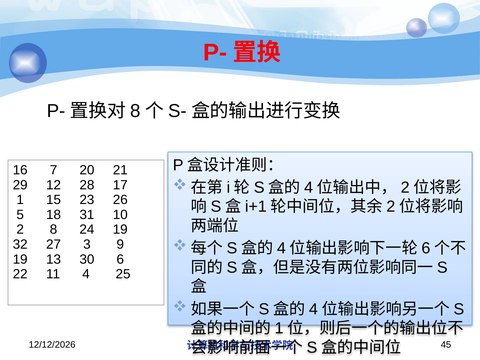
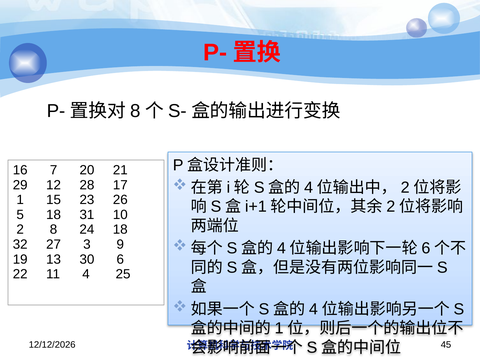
24 19: 19 -> 18 (120, 230)
